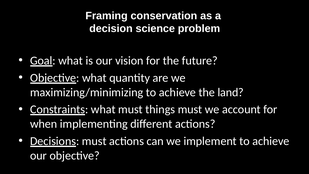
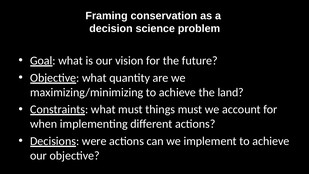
Decisions must: must -> were (94, 141)
